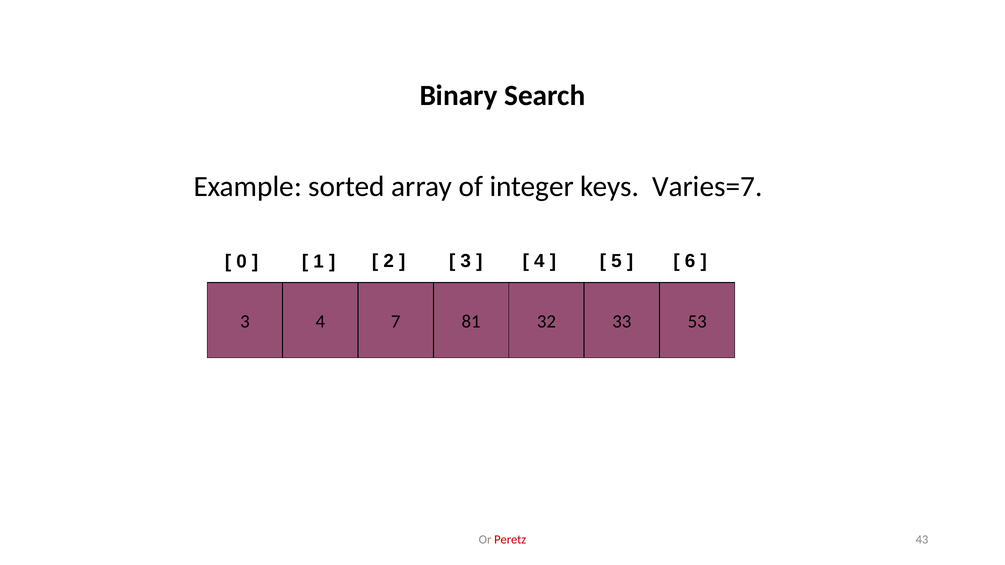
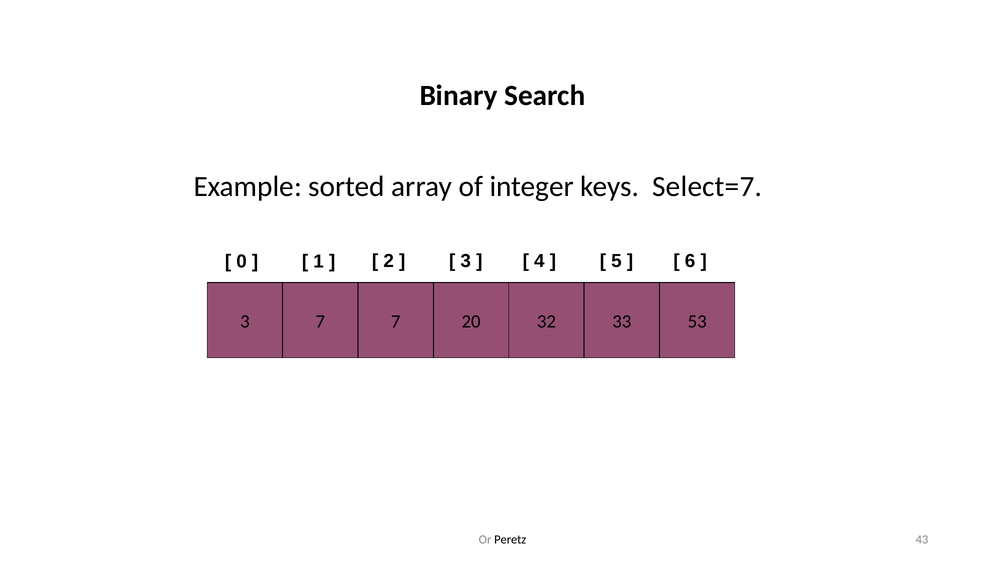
Varies=7: Varies=7 -> Select=7 (707, 187)
3 4: 4 -> 7 (320, 322)
81: 81 -> 20 (471, 322)
Peretz colour: red -> black (510, 540)
